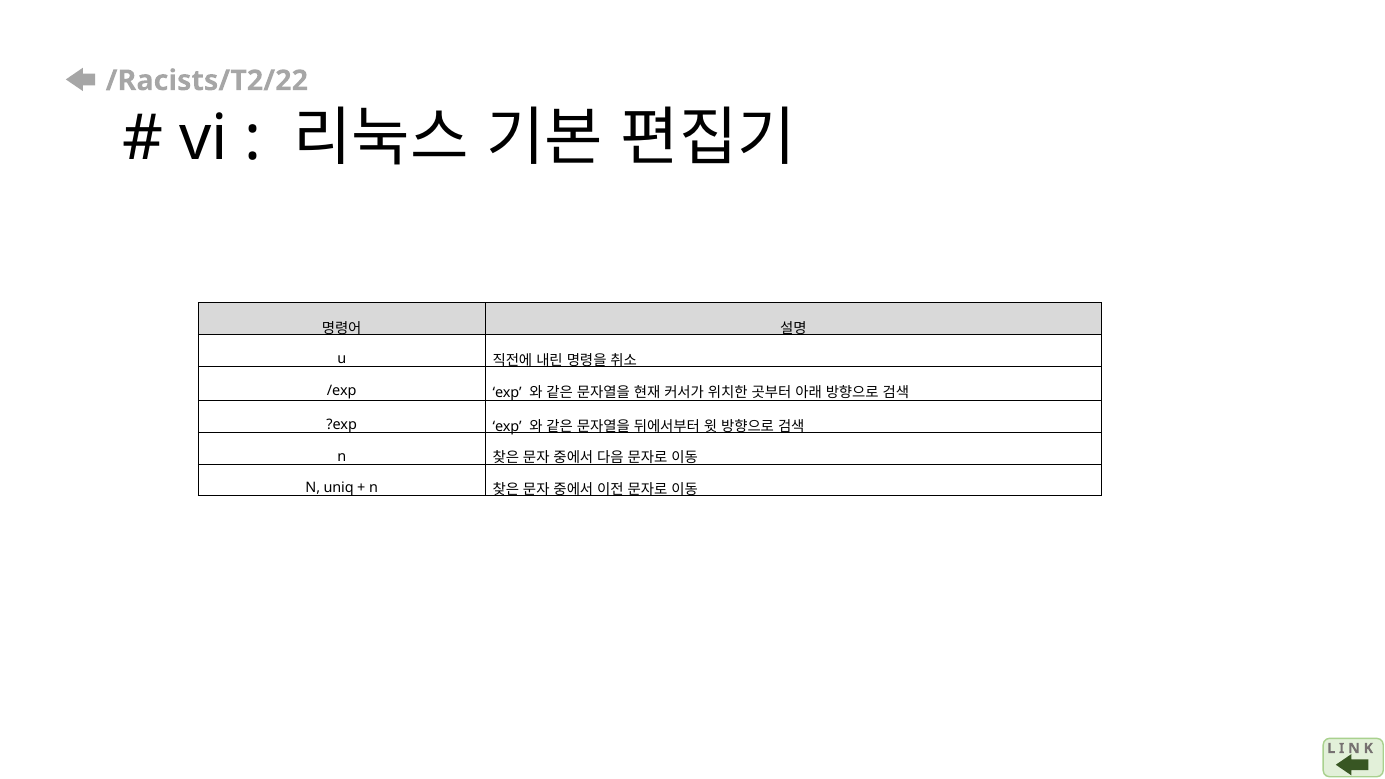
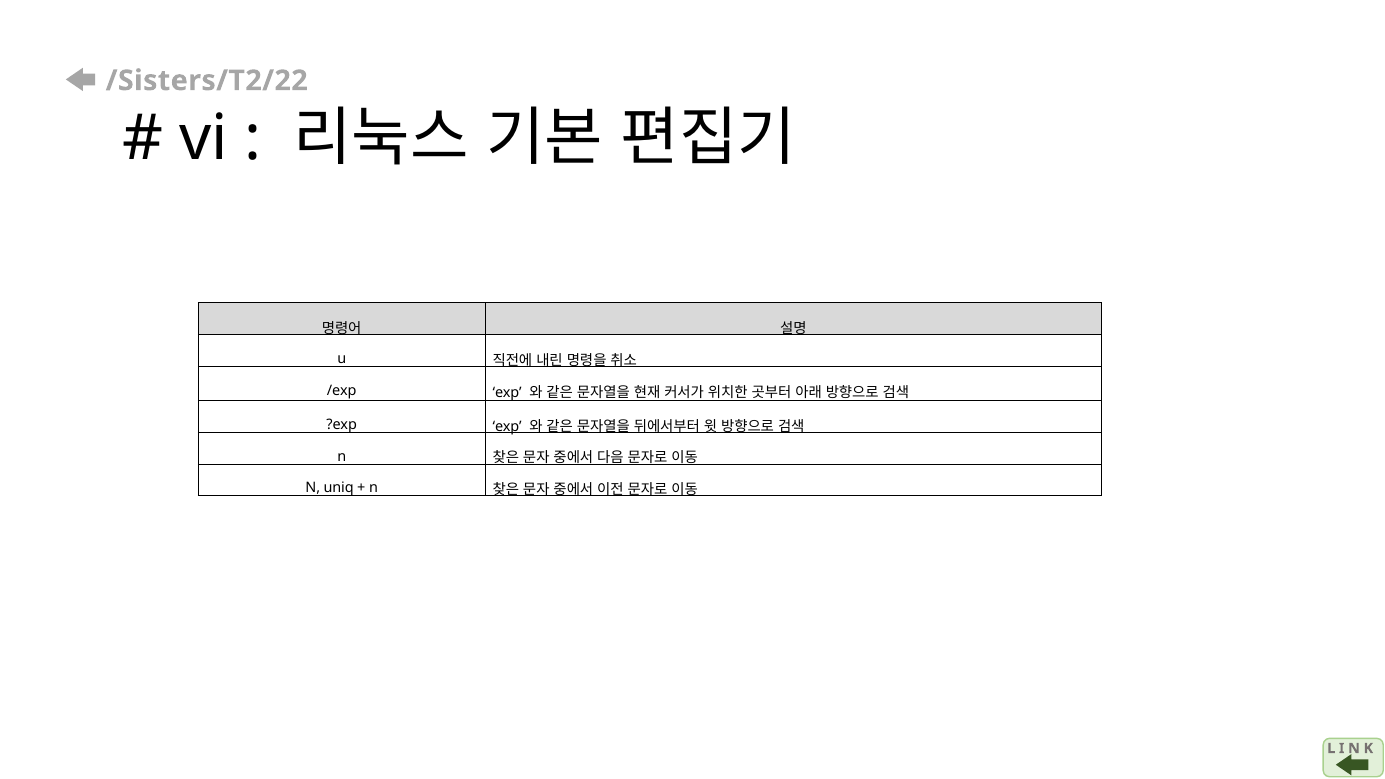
/Racists/T2/22: /Racists/T2/22 -> /Sisters/T2/22 (207, 81)
